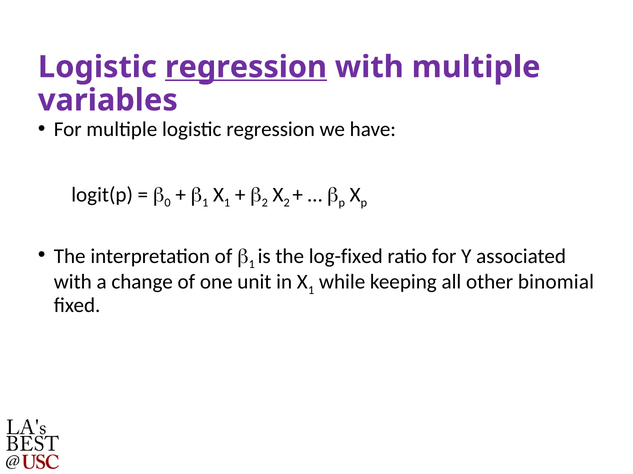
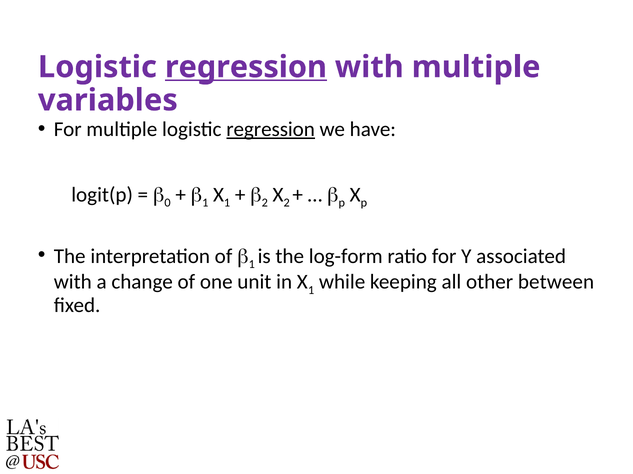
regression underline: none -> present (271, 129)
log-fixed: log-fixed -> log-form (346, 257)
binomial: binomial -> between (556, 282)
